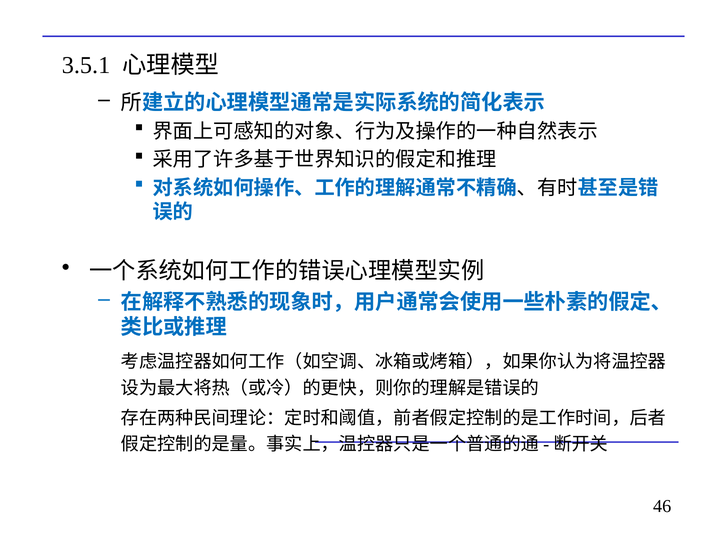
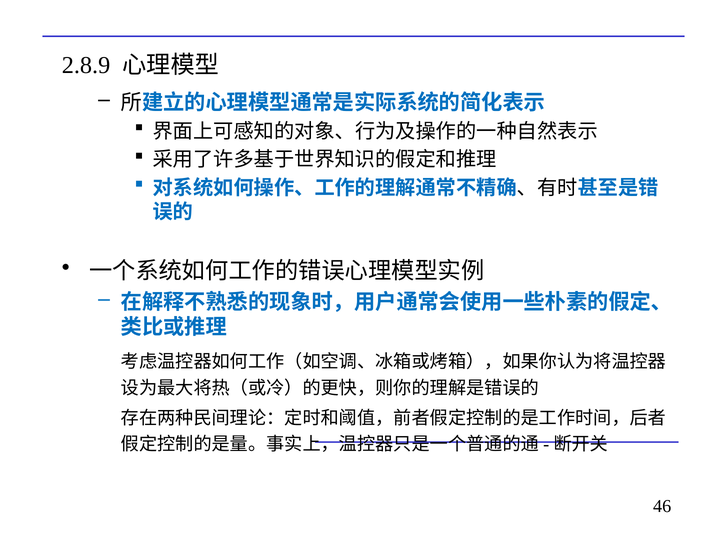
3.5.1: 3.5.1 -> 2.8.9 (86, 65)
